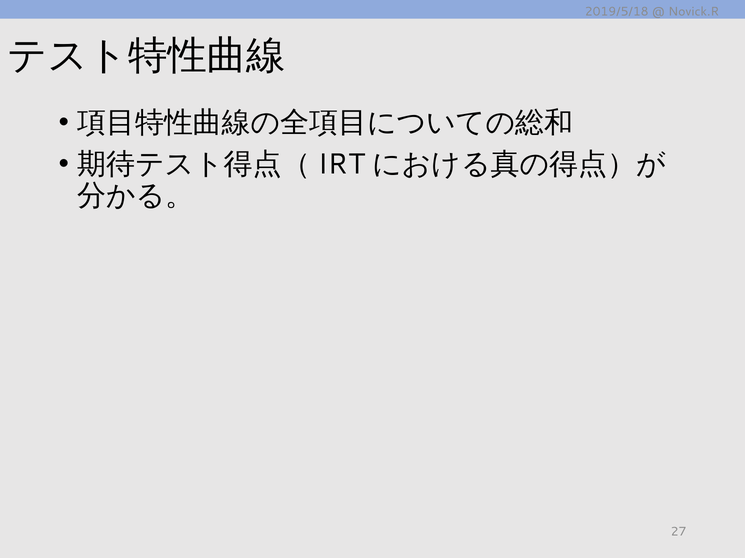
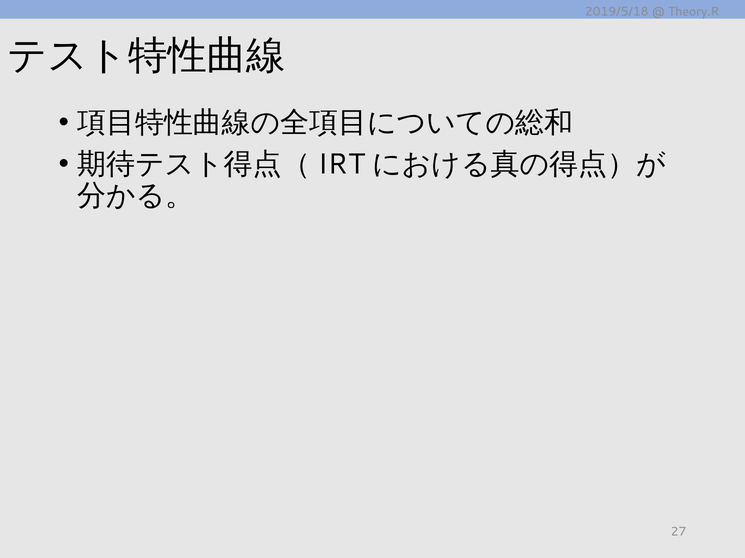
Novick.R: Novick.R -> Theory.R (694, 12)
